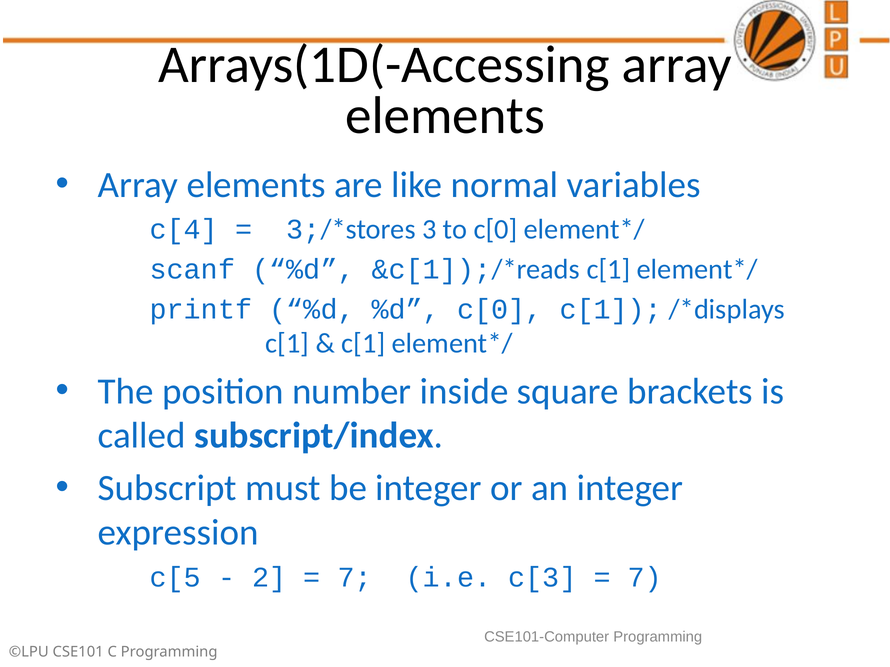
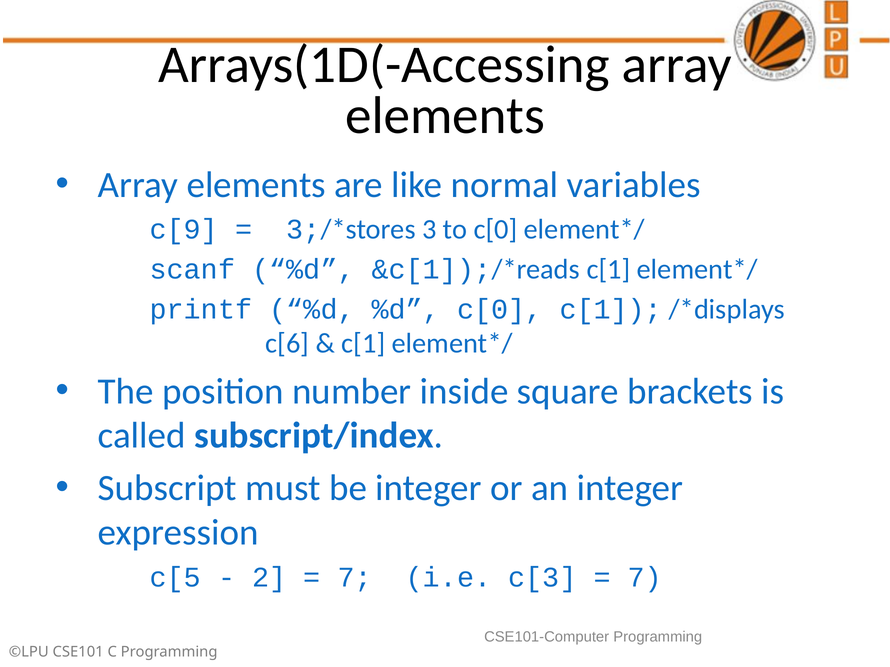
c[4: c[4 -> c[9 (184, 230)
c[1: c[1 -> c[6 (287, 344)
